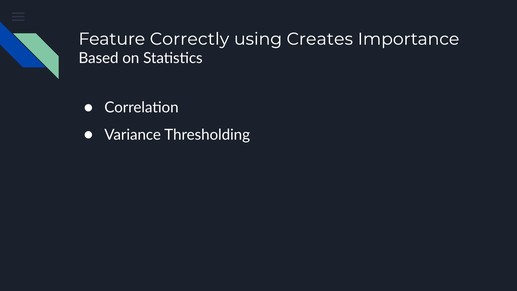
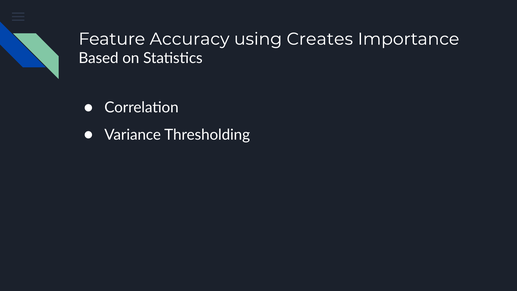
Correctly: Correctly -> Accuracy (190, 39)
